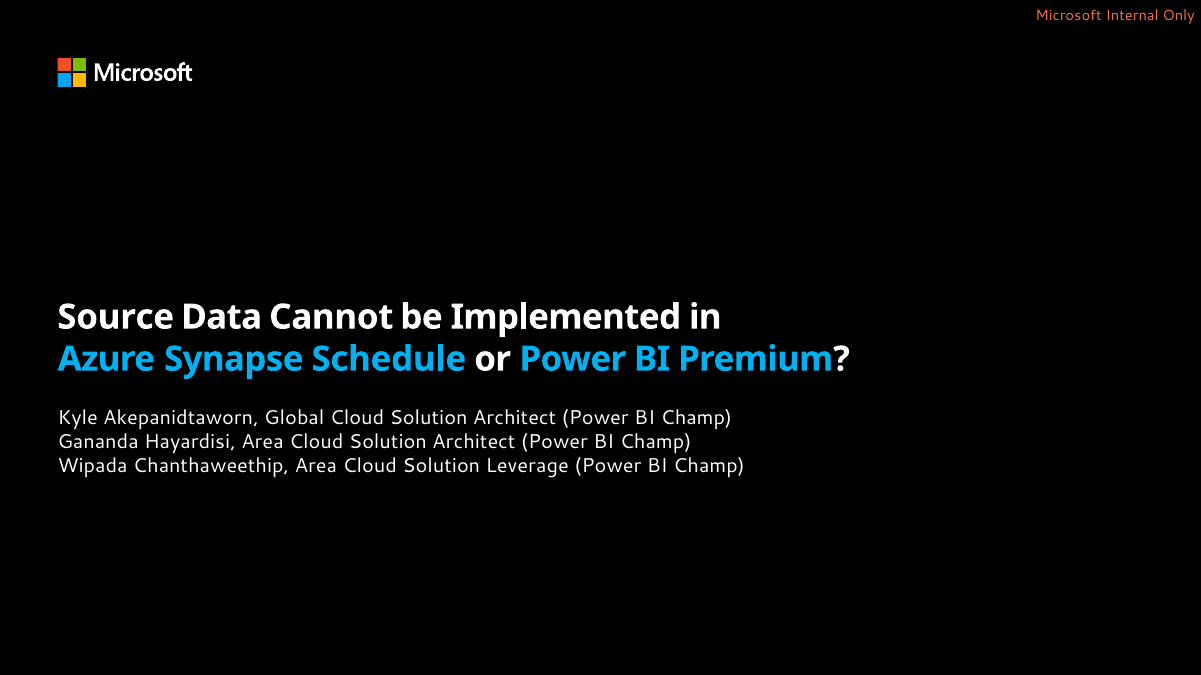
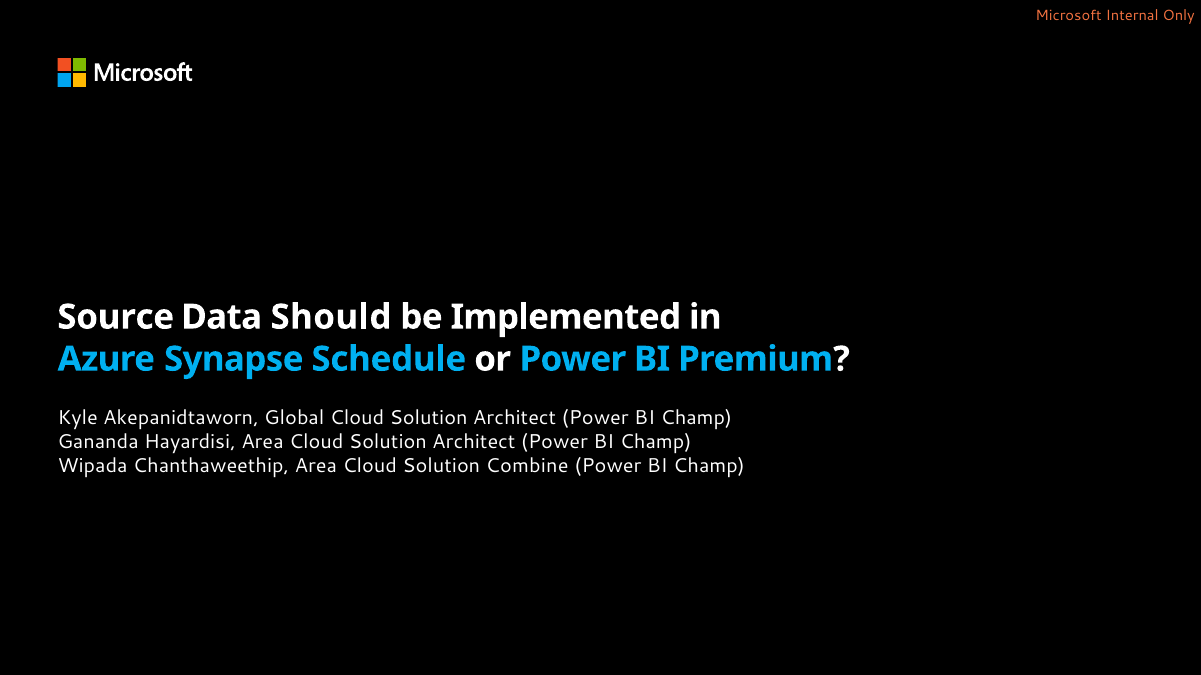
Cannot: Cannot -> Should (331, 317)
Leverage: Leverage -> Combine (527, 466)
